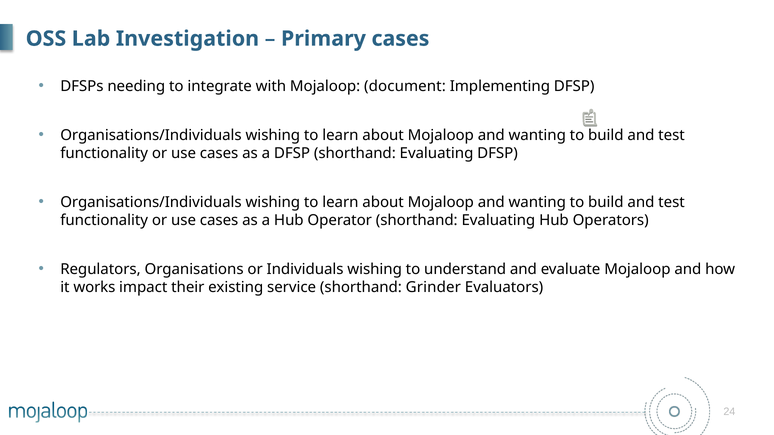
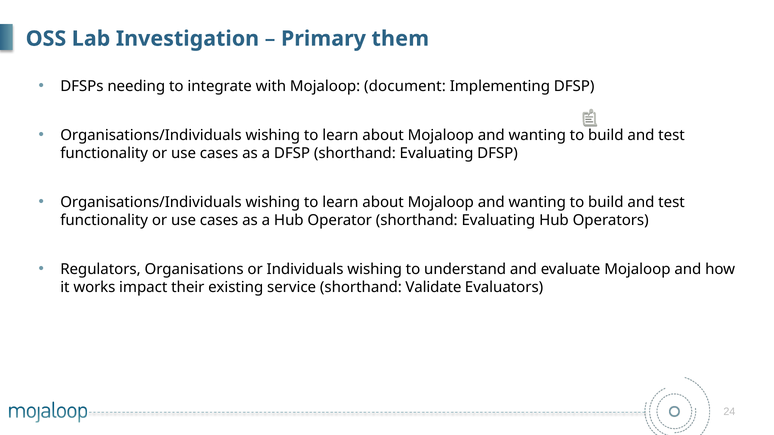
Primary cases: cases -> them (400, 39)
Grinder: Grinder -> Validate (433, 287)
